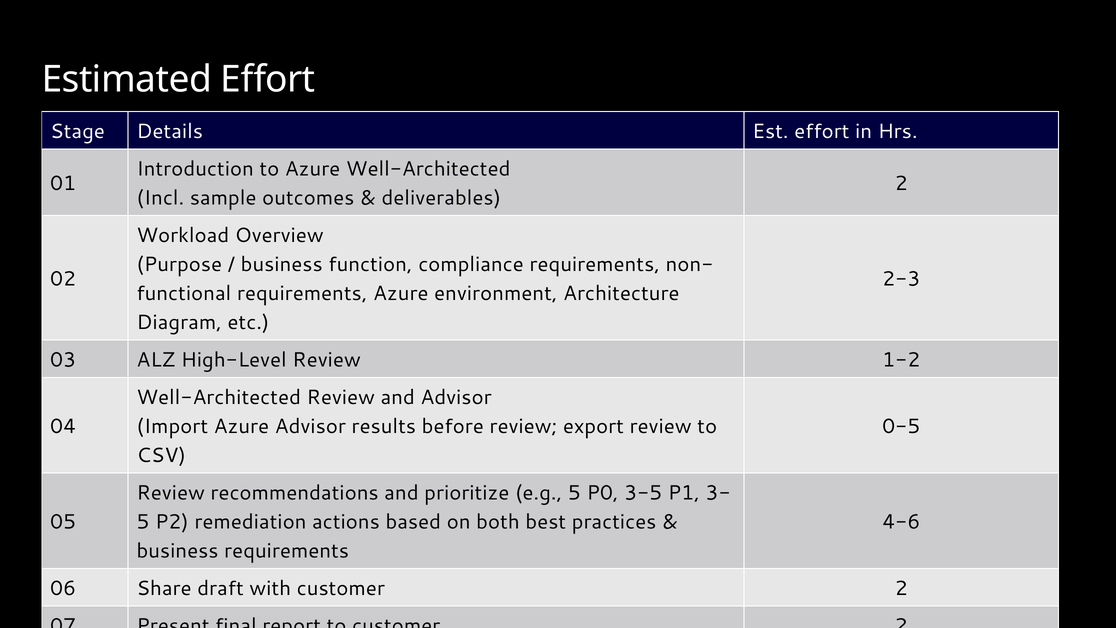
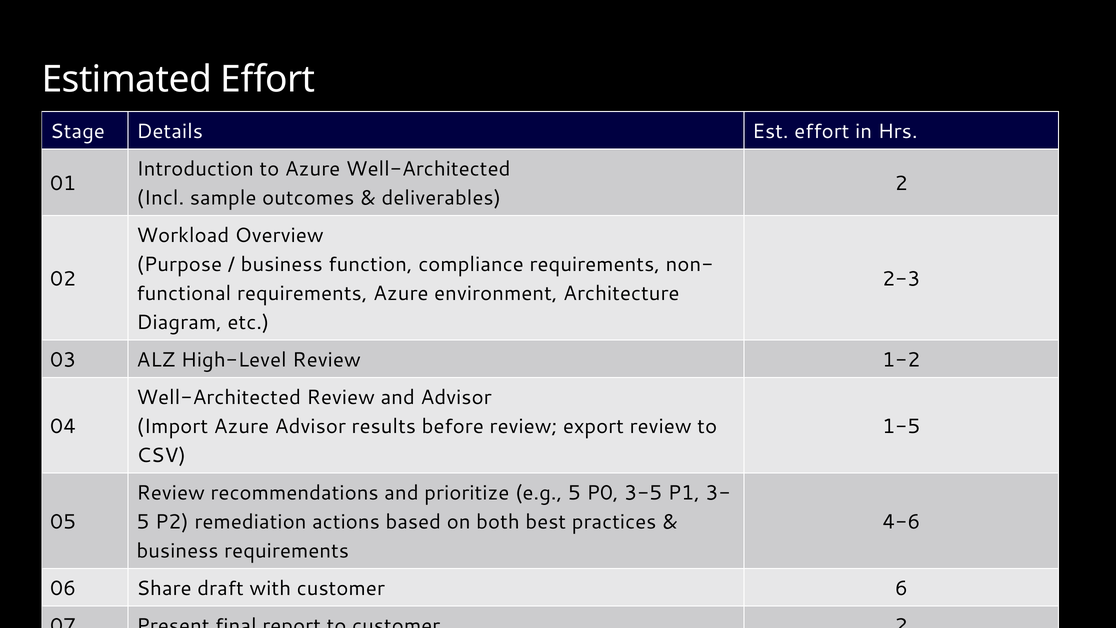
0-5: 0-5 -> 1-5 (901, 426)
with customer 2: 2 -> 6 (901, 588)
